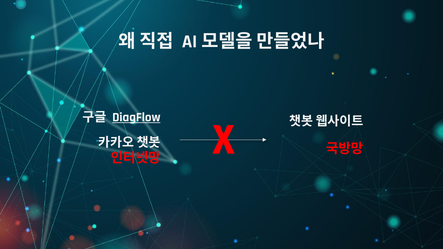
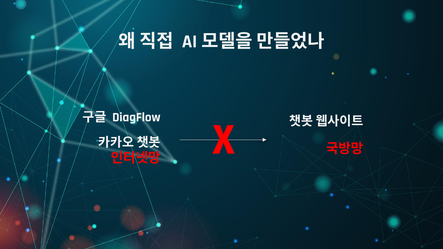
DiagFlow underline: present -> none (136, 117)
